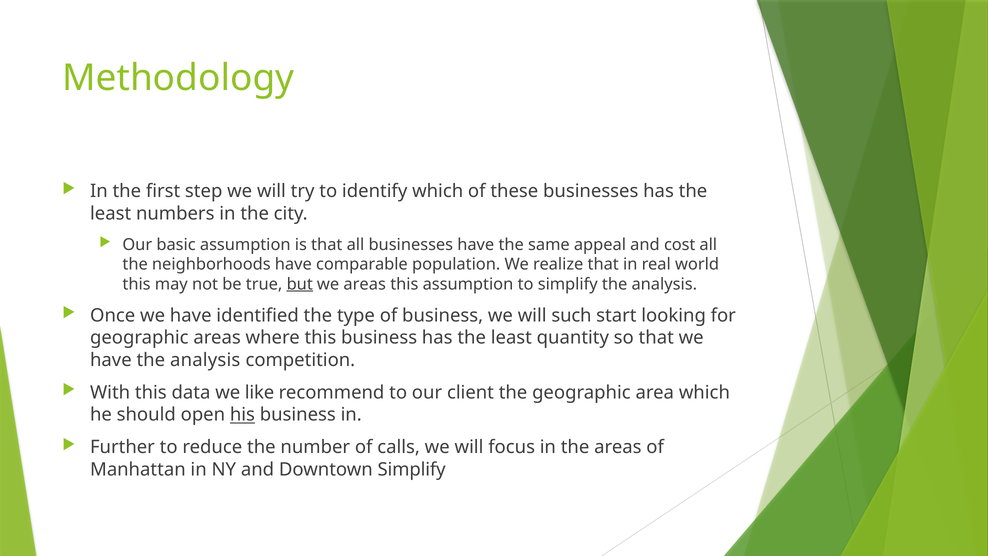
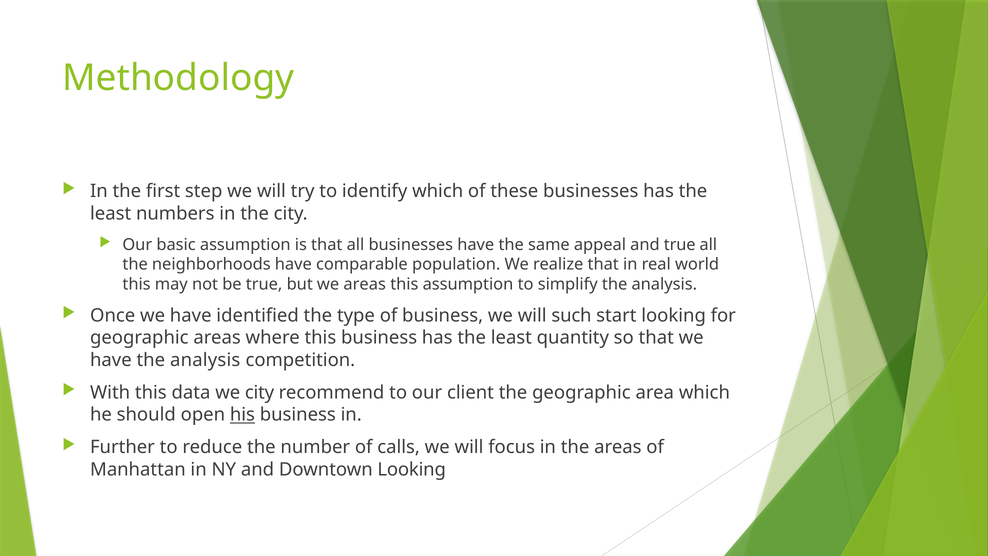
and cost: cost -> true (680, 245)
but underline: present -> none (300, 284)
we like: like -> city (260, 392)
Downtown Simplify: Simplify -> Looking (412, 469)
